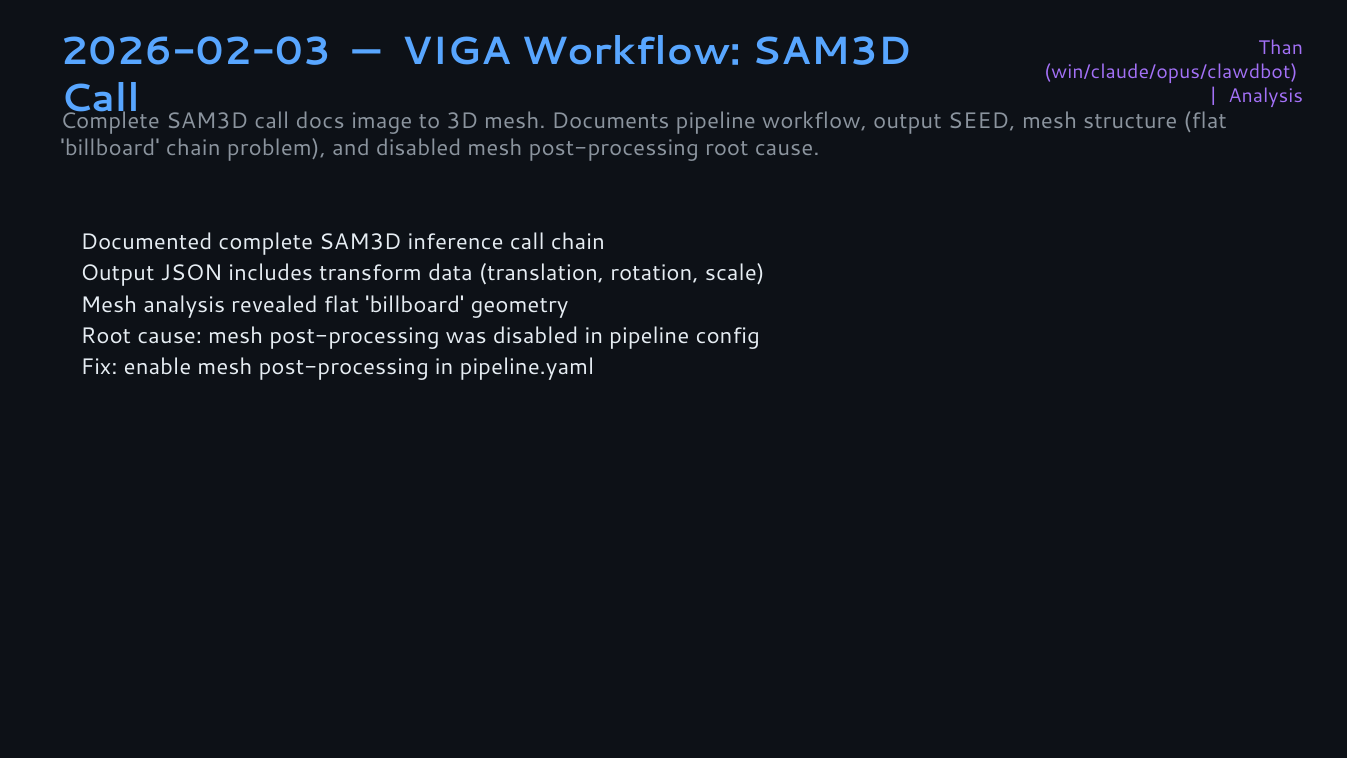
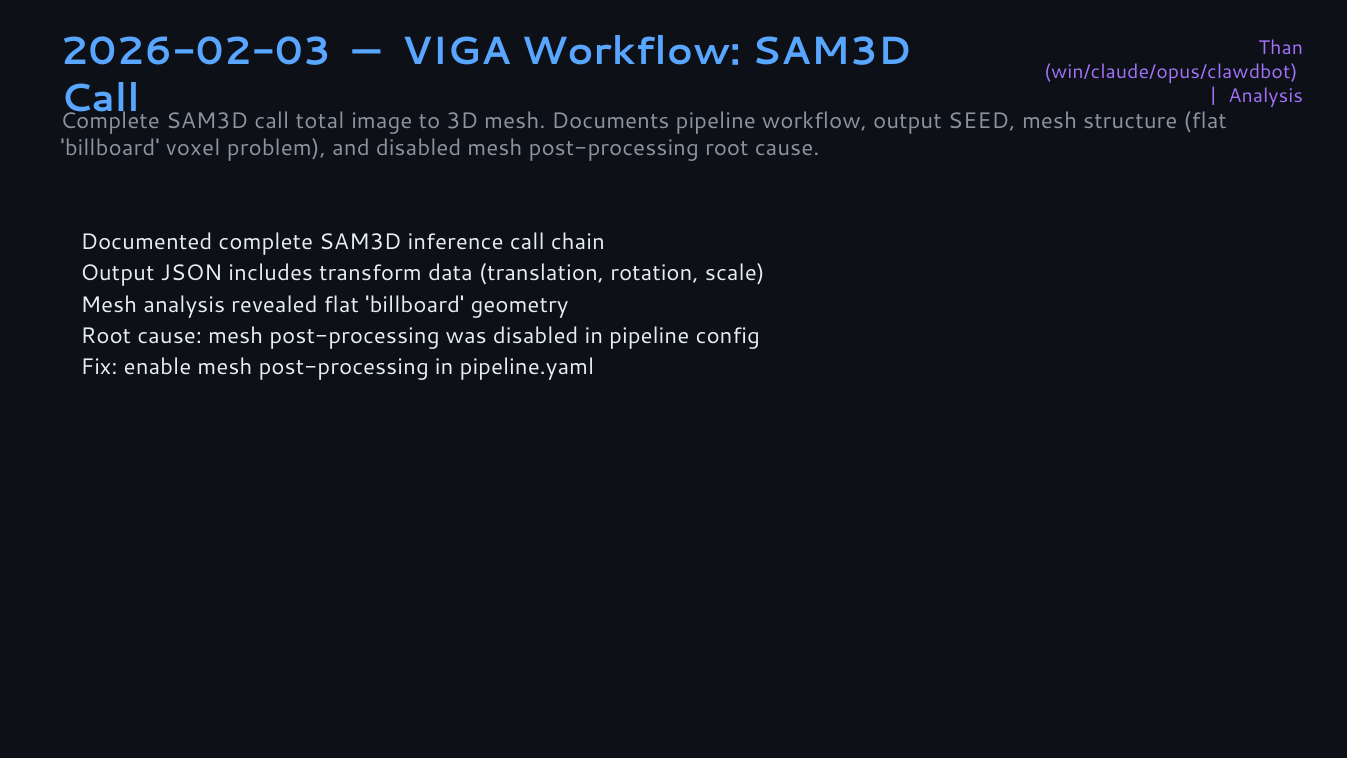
docs: docs -> total (320, 121)
billboard chain: chain -> voxel (193, 148)
